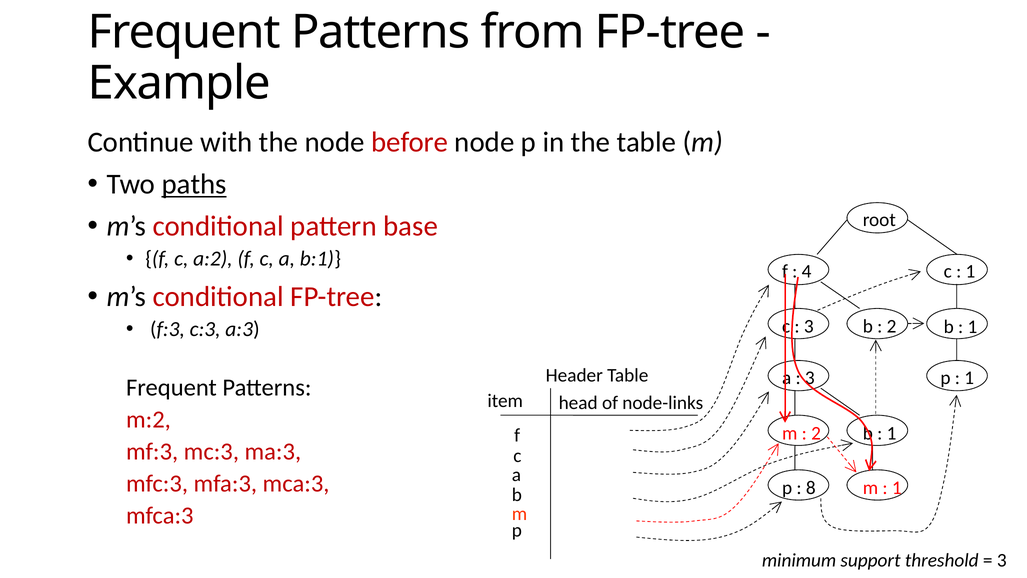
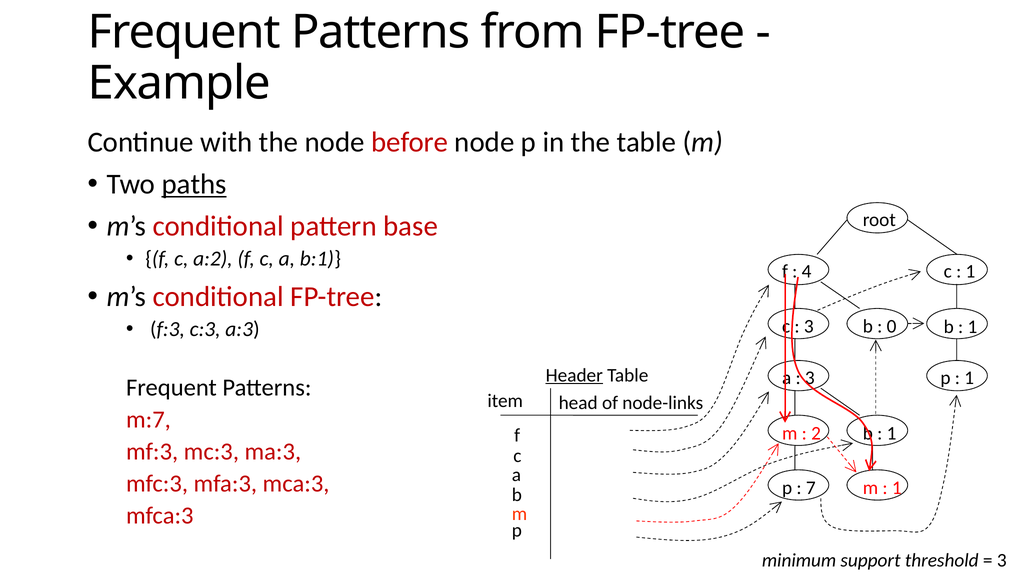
2: 2 -> 0 (892, 326)
Header underline: none -> present (574, 375)
m:2: m:2 -> m:7 (148, 420)
8: 8 -> 7 (811, 488)
